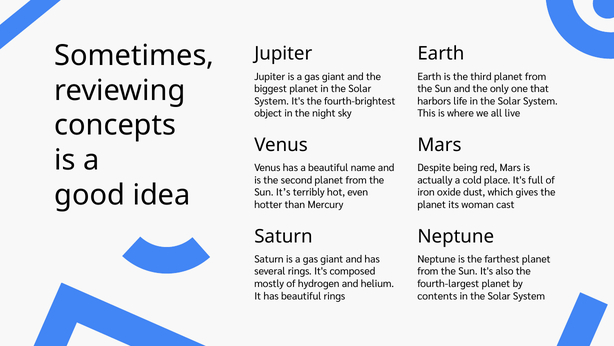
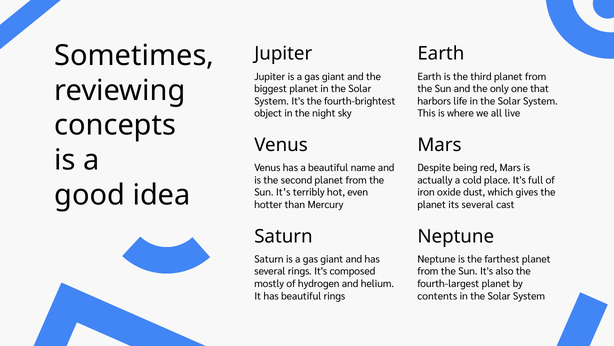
its woman: woman -> several (478, 204)
